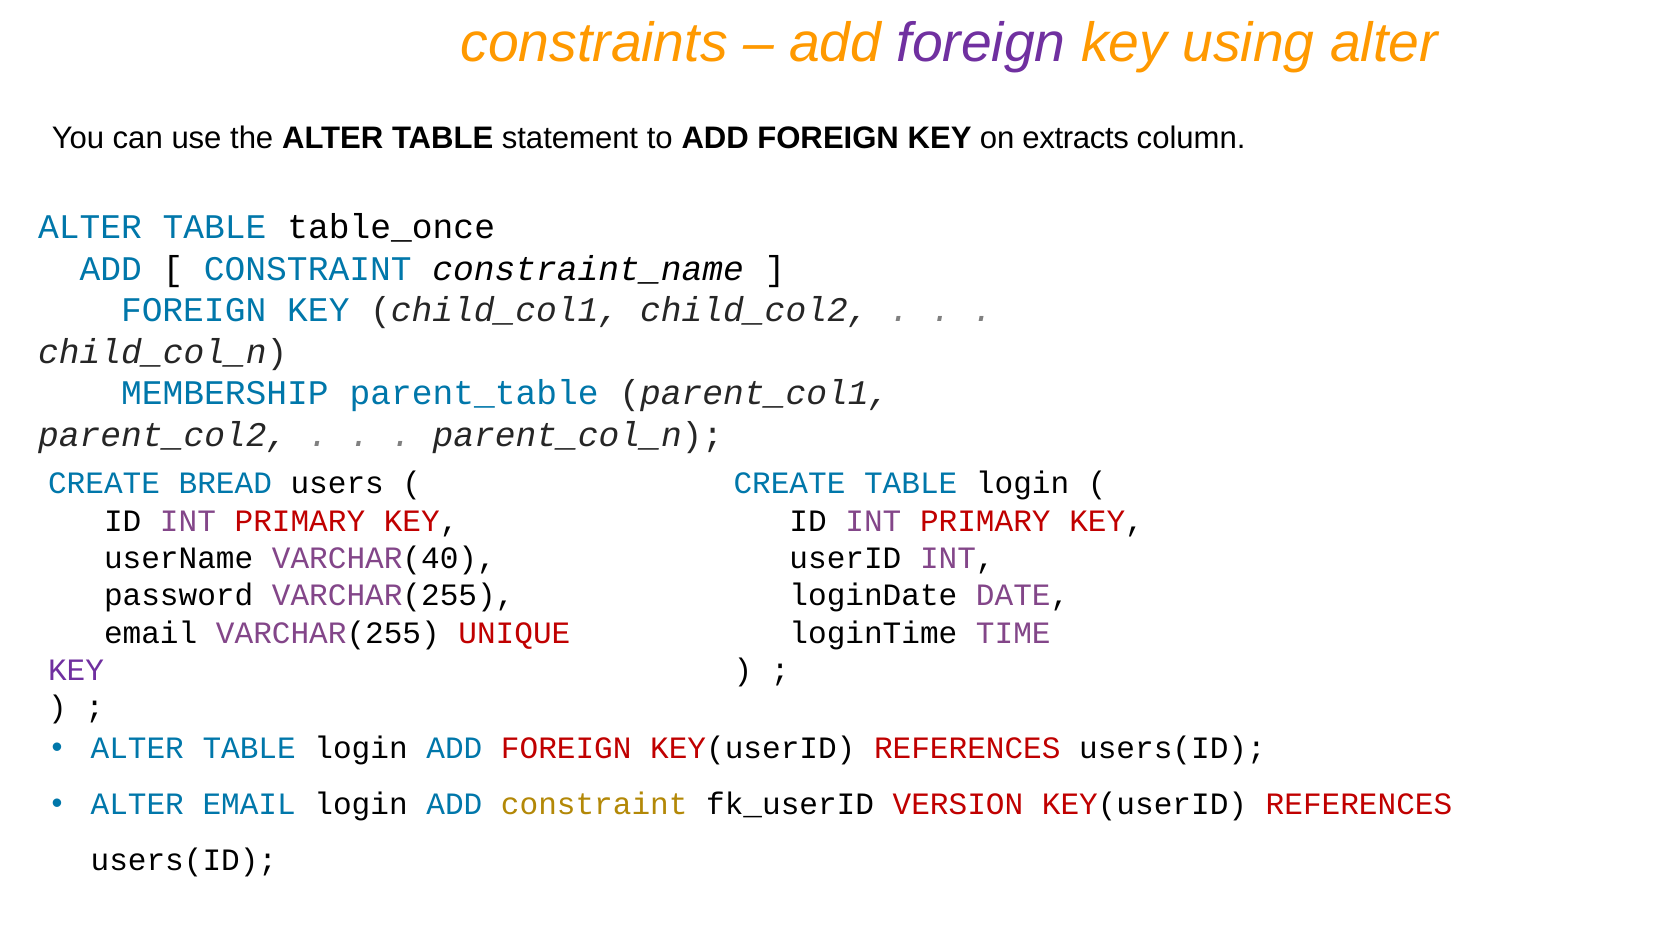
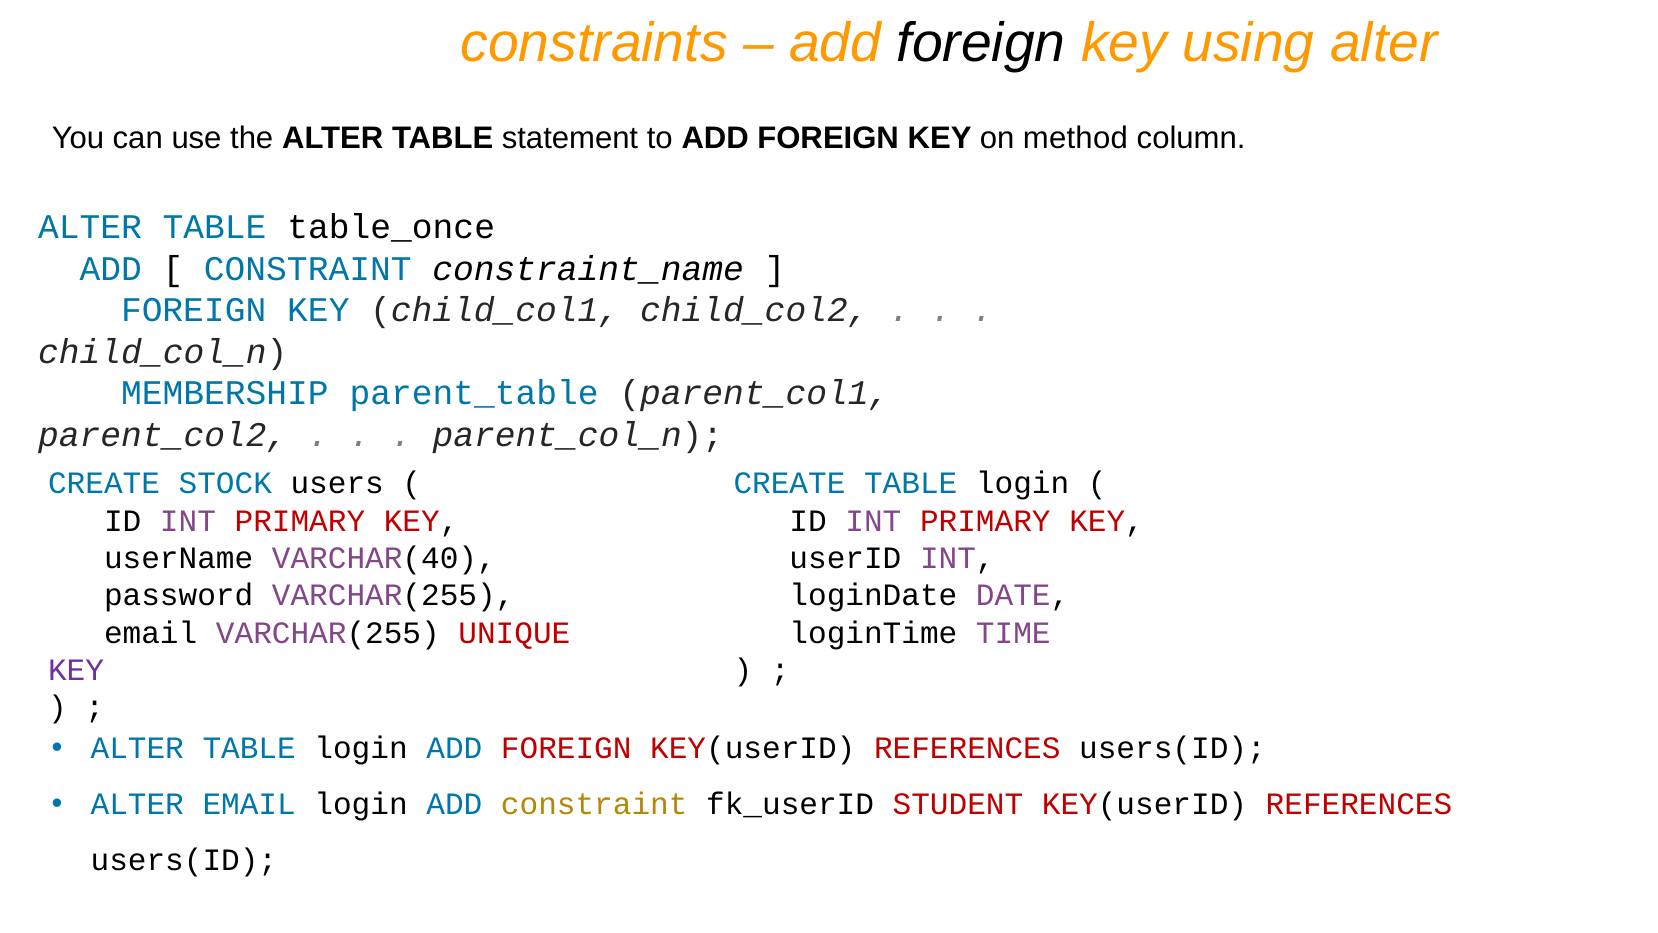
foreign colour: purple -> black (981, 43)
extracts: extracts -> method (1075, 138)
BREAD: BREAD -> STOCK (225, 483)
VERSION: VERSION -> STUDENT (958, 804)
